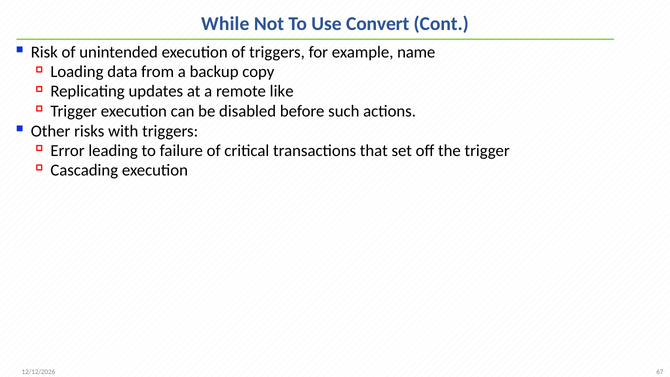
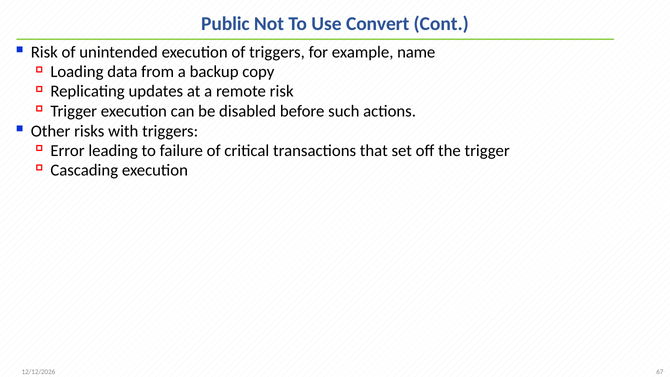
While: While -> Public (225, 24)
remote like: like -> risk (282, 91)
